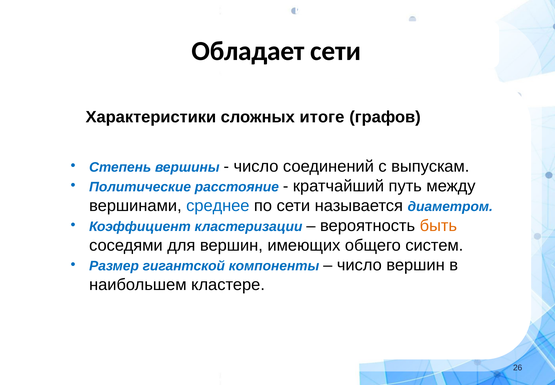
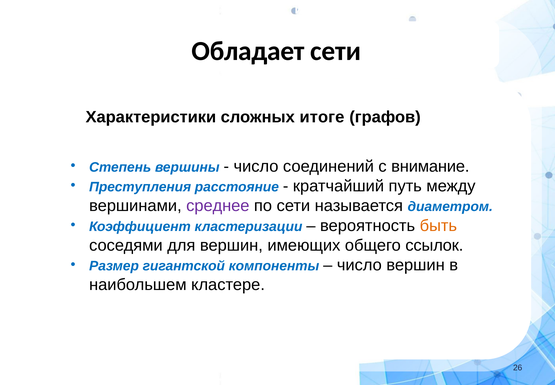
выпускам: выпускам -> внимание (430, 166)
Политические: Политические -> Преступления (140, 187)
среднее colour: blue -> purple (218, 206)
систем: систем -> ссылок (434, 245)
